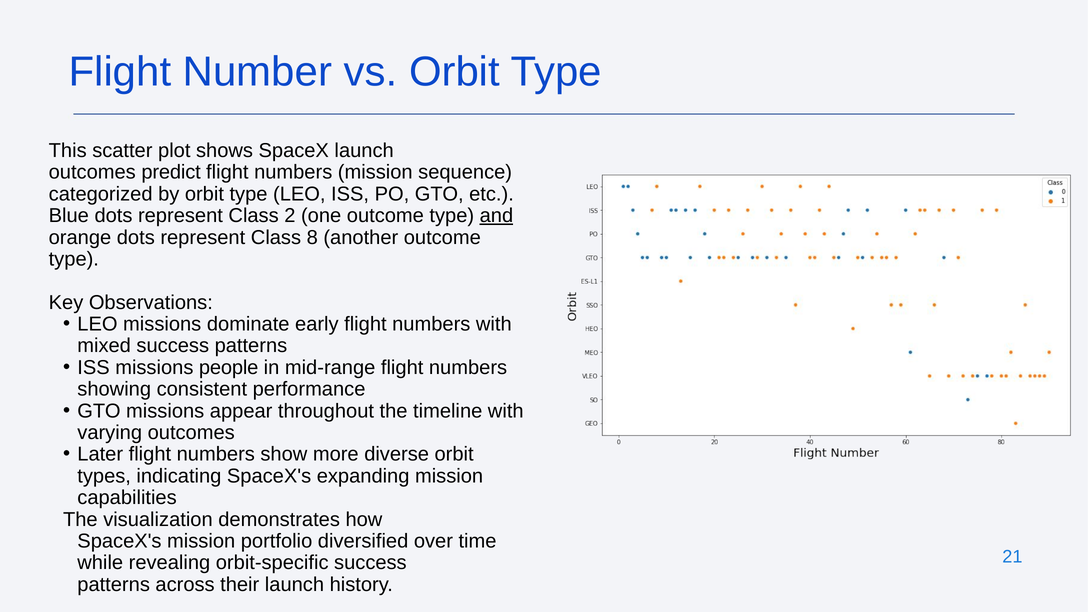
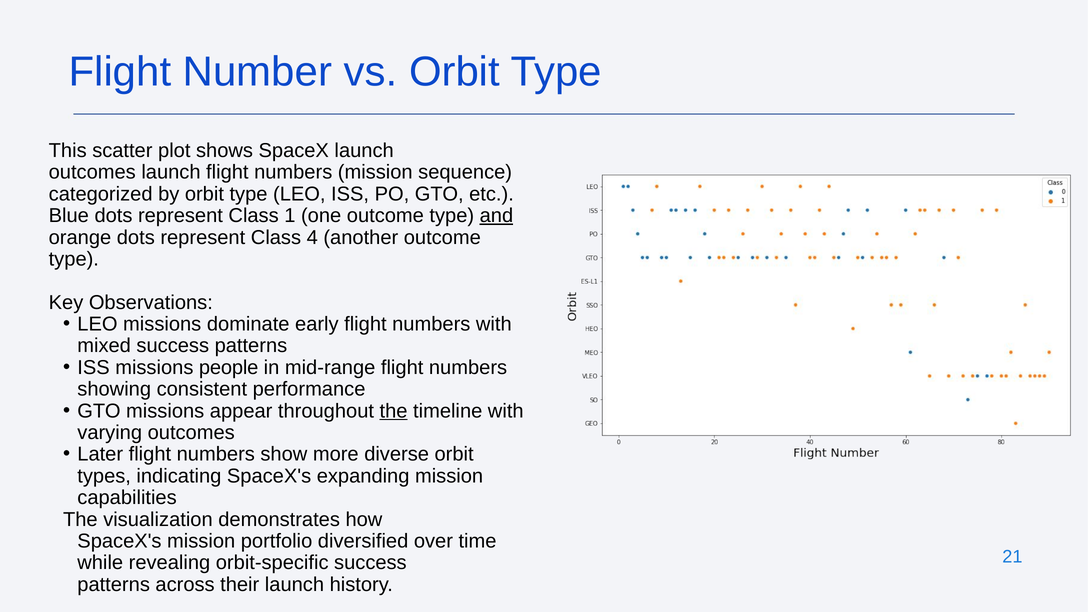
outcomes predict: predict -> launch (171, 172)
2: 2 -> 1 (290, 216)
8: 8 -> 4 (312, 237)
the underline: none -> present (394, 411)
